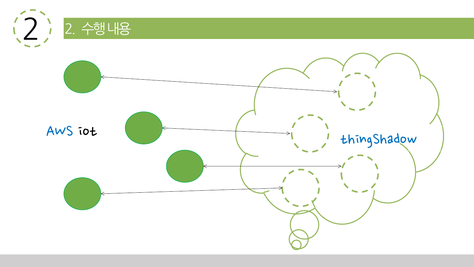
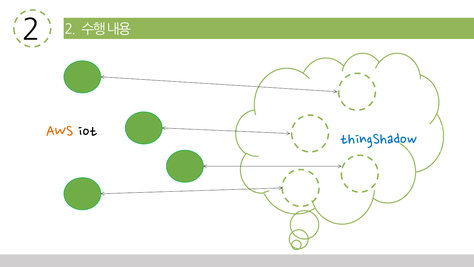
AWS colour: blue -> orange (60, 131)
